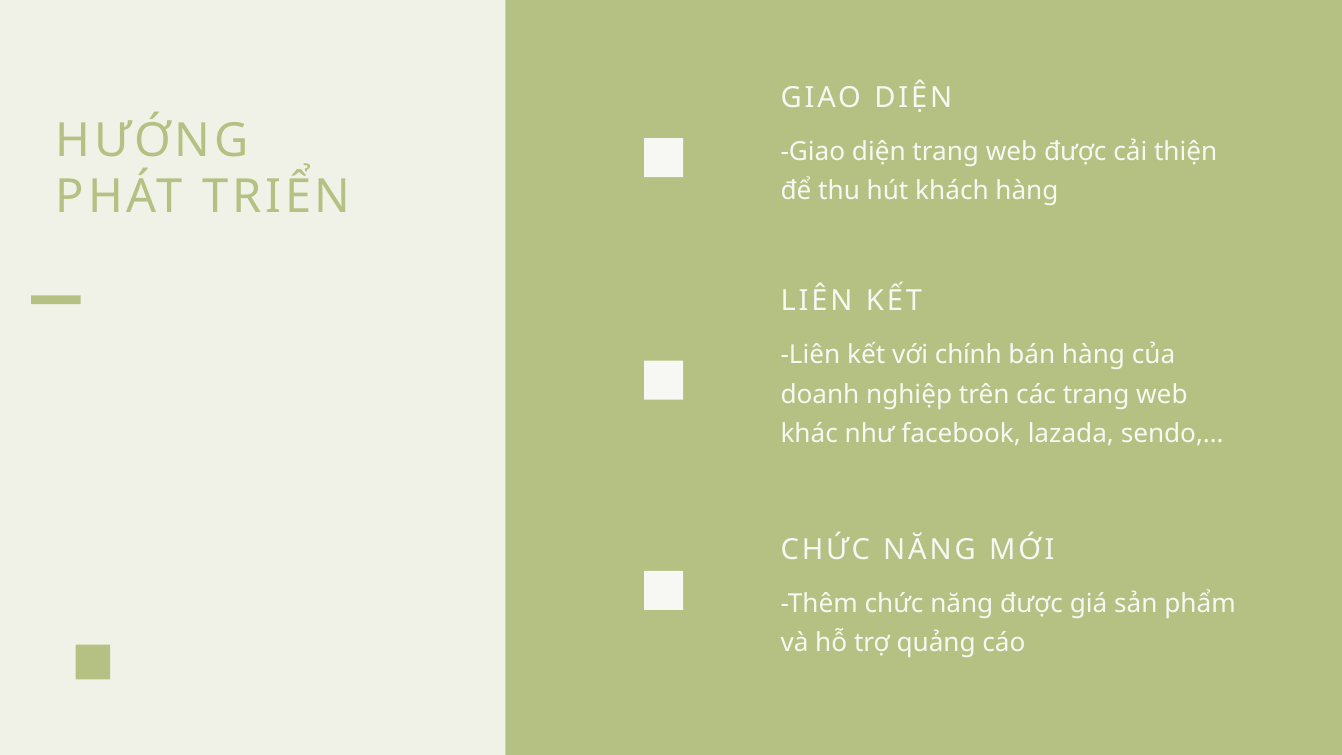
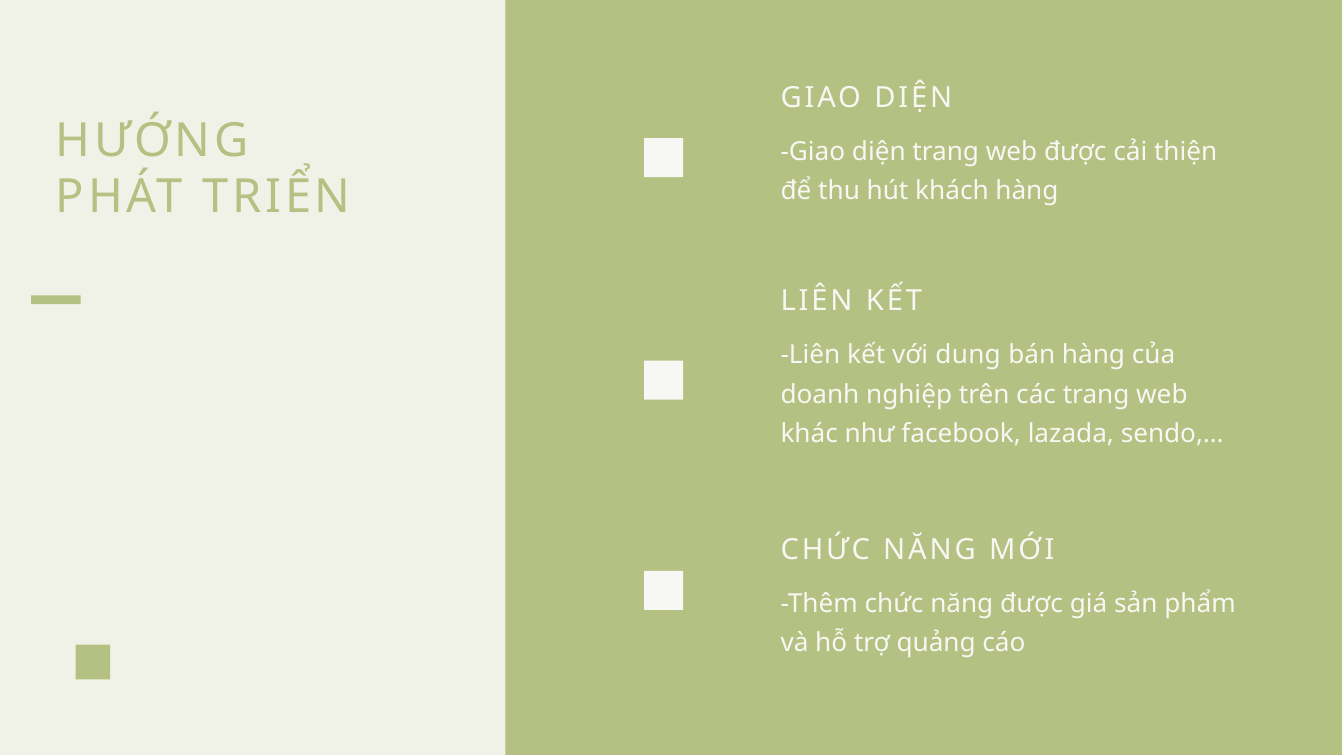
chính: chính -> dung (968, 355)
